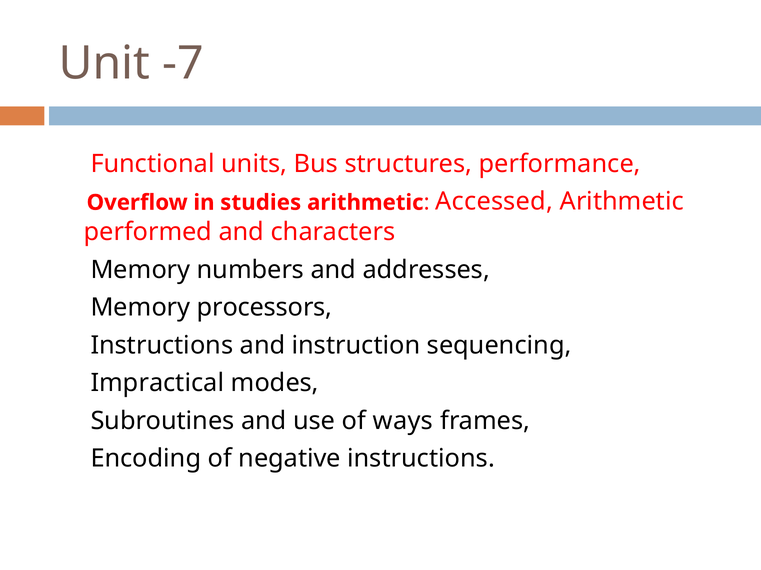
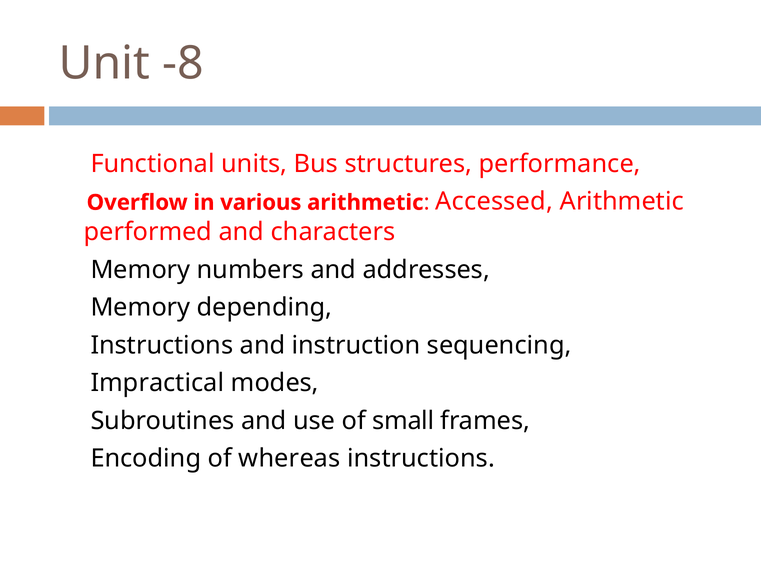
-7: -7 -> -8 (183, 64)
studies: studies -> various (261, 203)
processors: processors -> depending (264, 308)
ways: ways -> small (403, 421)
negative: negative -> whereas (289, 459)
